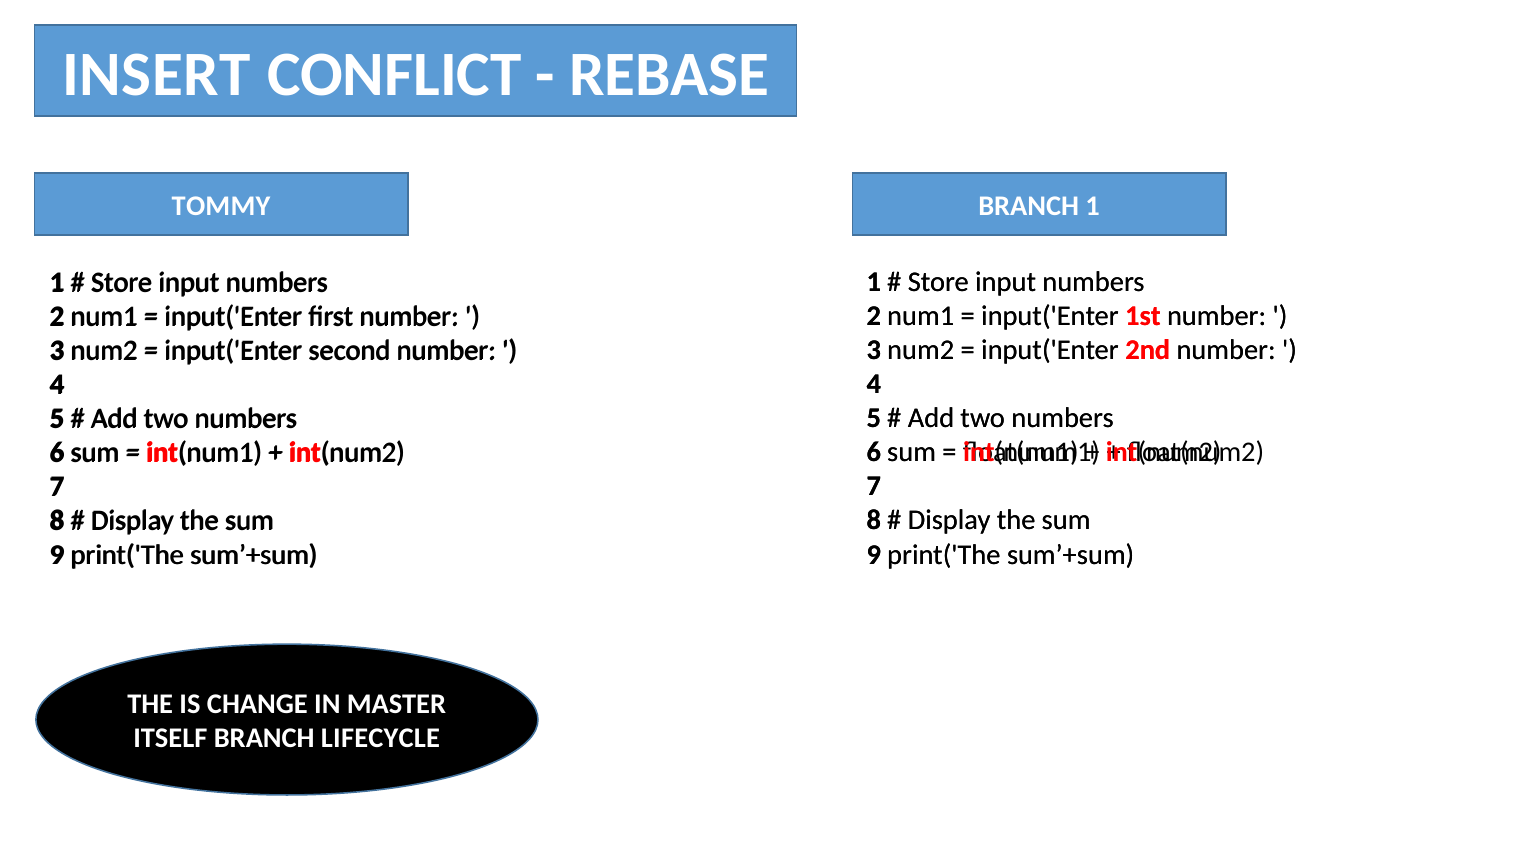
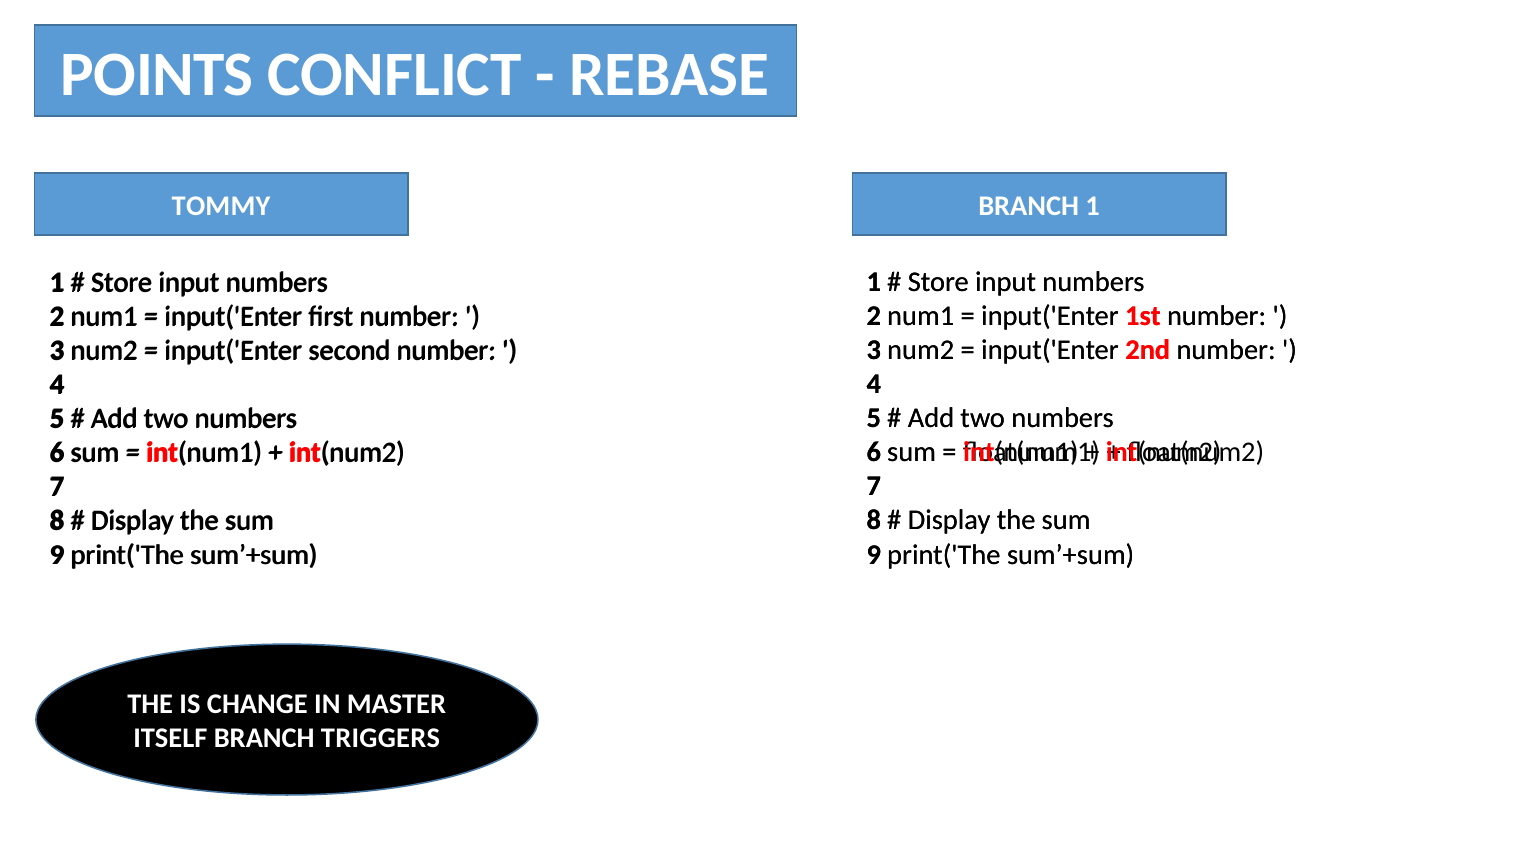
INSERT: INSERT -> POINTS (157, 75)
LIFECYCLE: LIFECYCLE -> TRIGGERS (380, 739)
